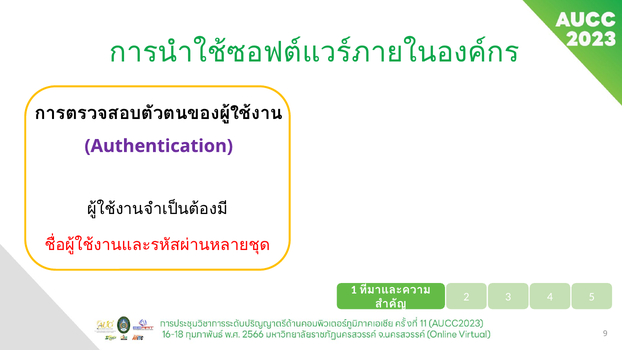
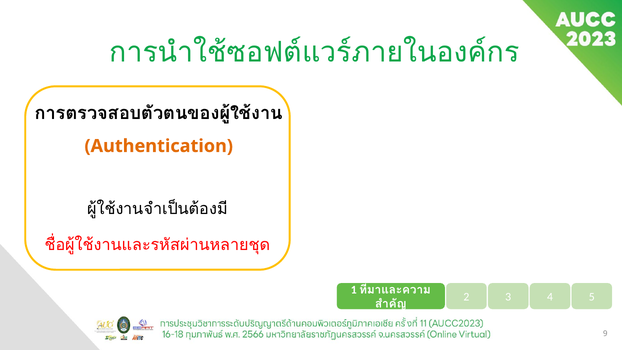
Authentication colour: purple -> orange (159, 146)
